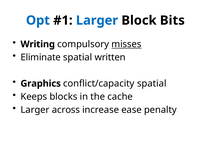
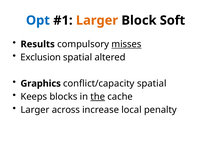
Larger colour: blue -> orange (97, 20)
Bits: Bits -> Soft (172, 20)
Writing: Writing -> Results (38, 44)
Eliminate: Eliminate -> Exclusion (41, 57)
written: written -> altered (110, 57)
the underline: none -> present (98, 97)
ease: ease -> local (132, 110)
